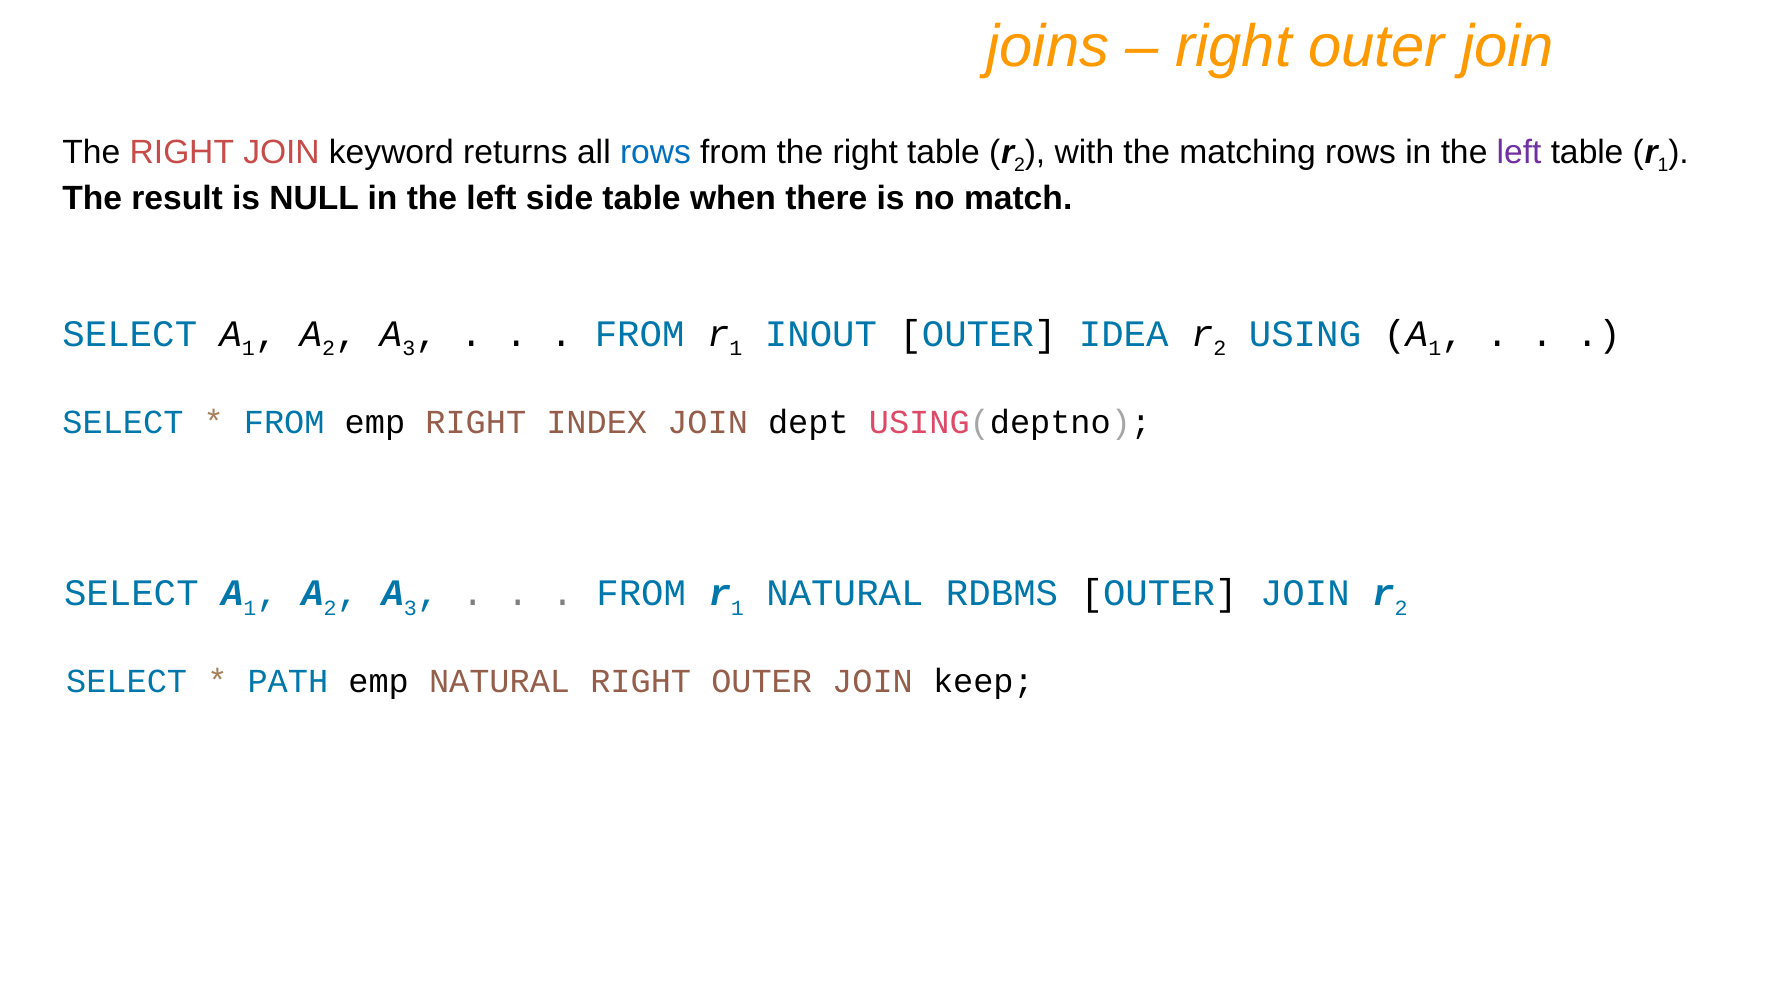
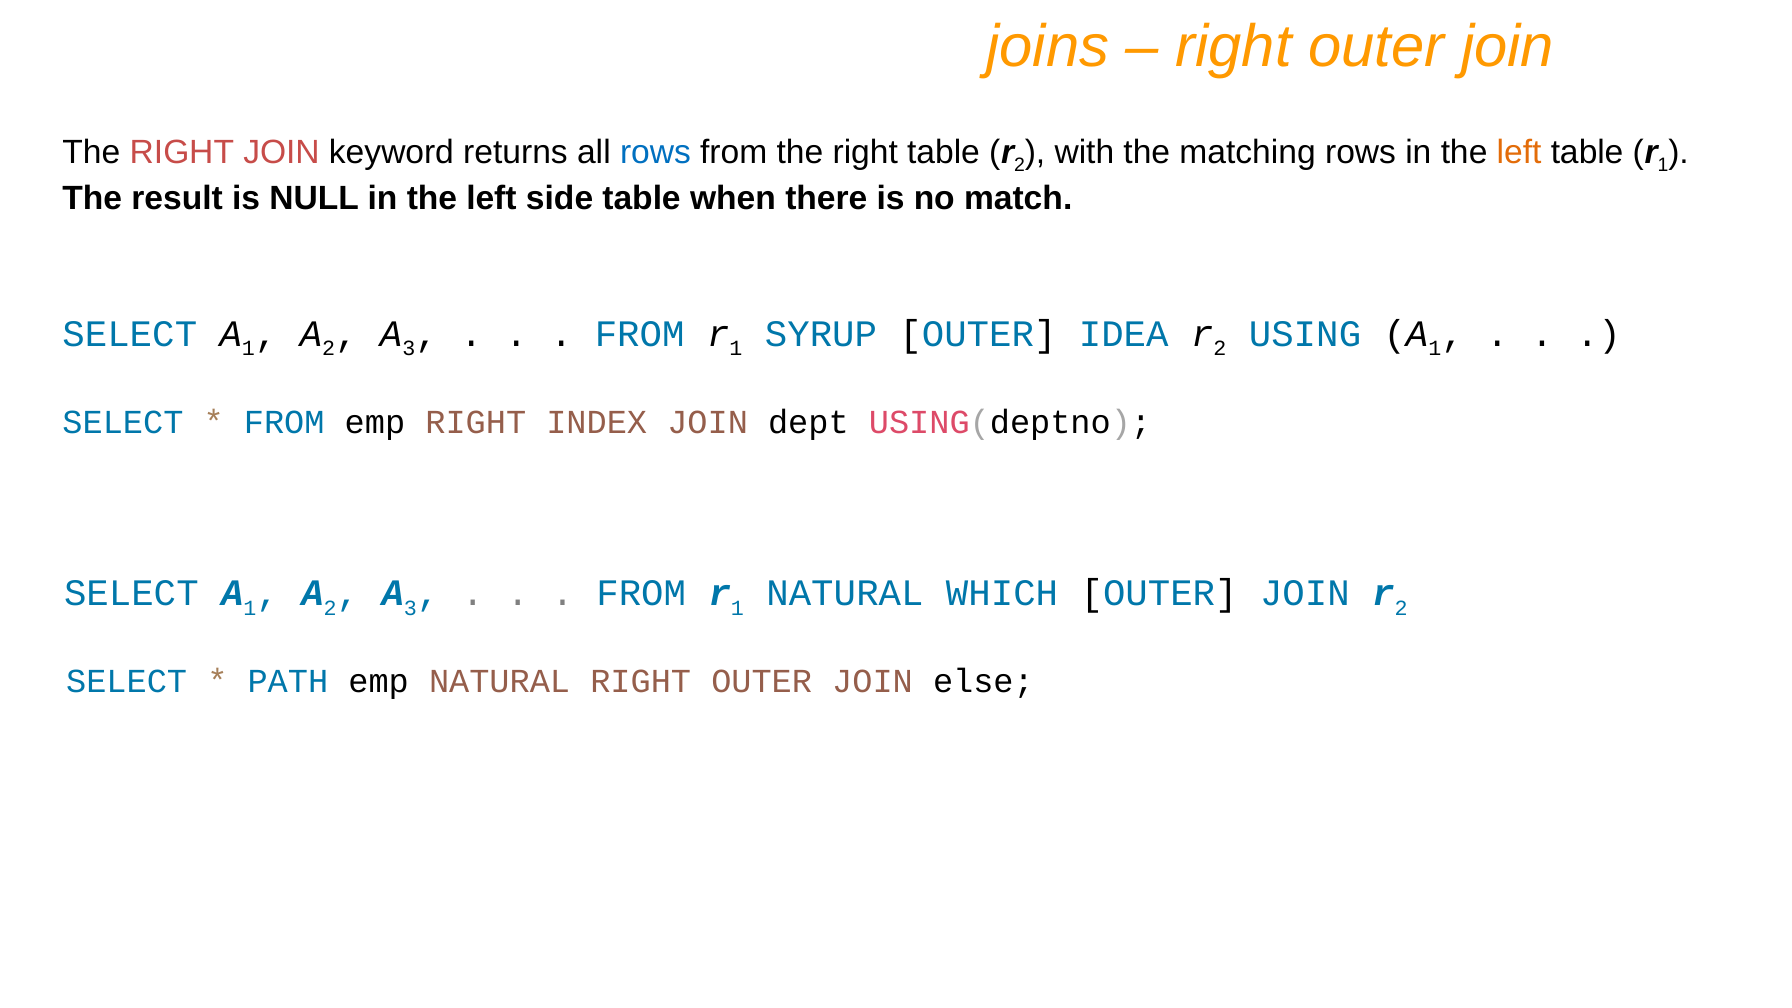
left colour: purple -> orange (1519, 152)
INOUT: INOUT -> SYRUP (821, 334)
RDBMS: RDBMS -> WHICH (1002, 593)
keep: keep -> else (983, 681)
